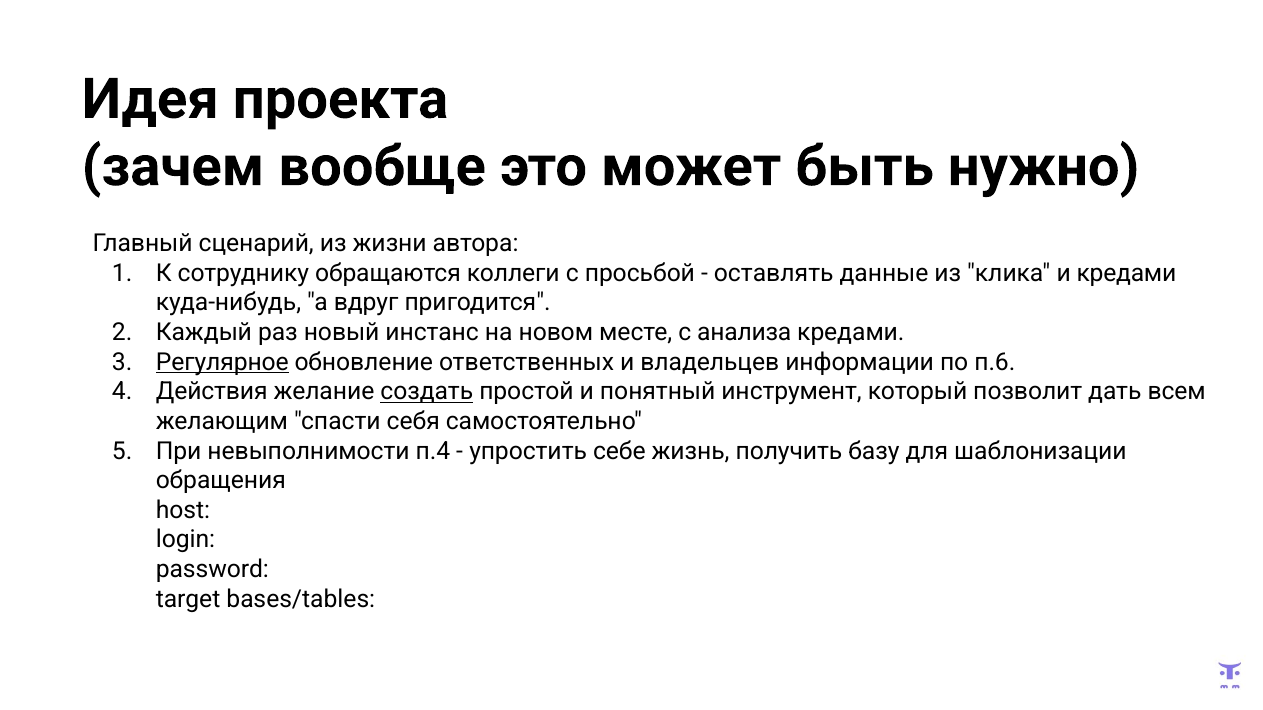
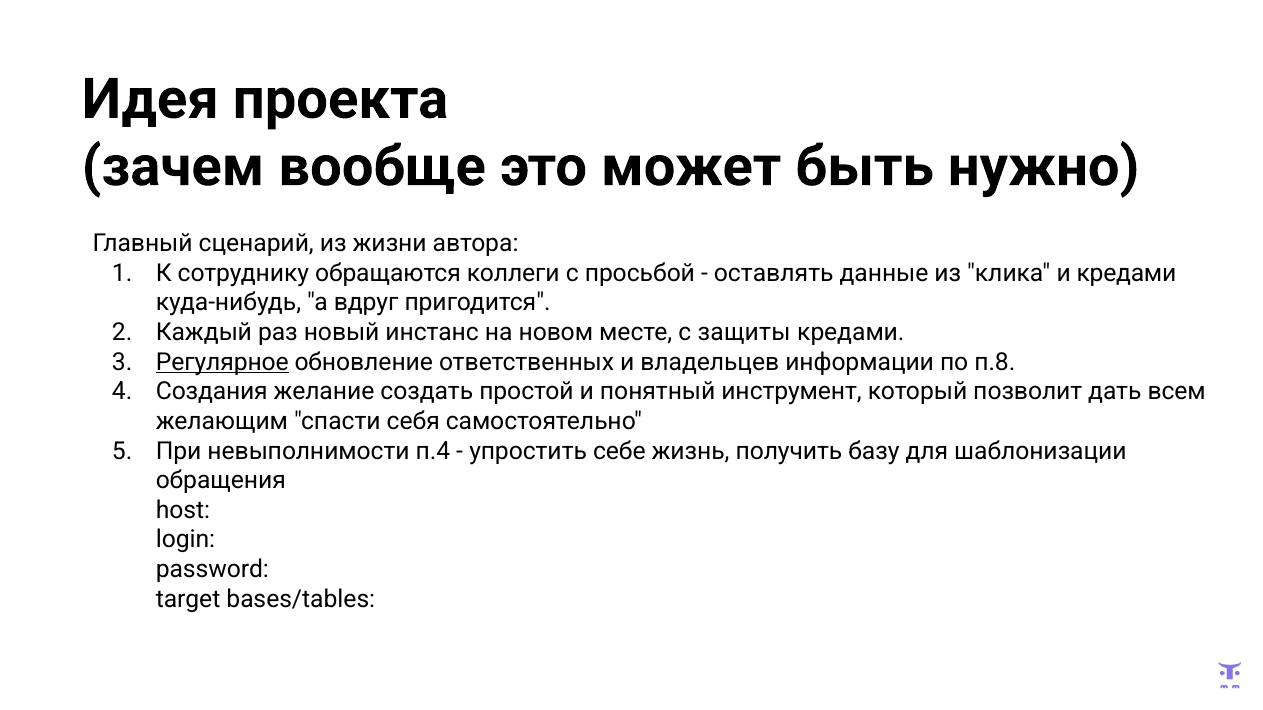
анализа: анализа -> защиты (744, 333)
п.6: п.6 -> п.8 (995, 362)
Действия: Действия -> Создания (212, 392)
создать underline: present -> none (427, 392)
